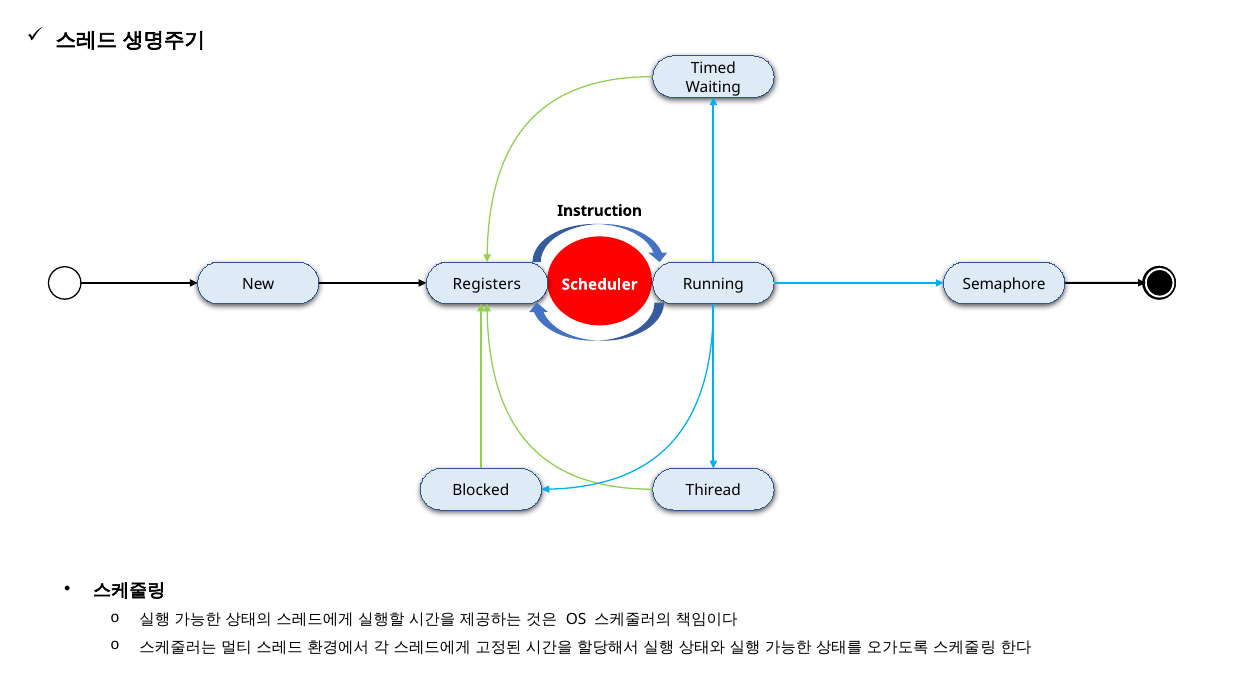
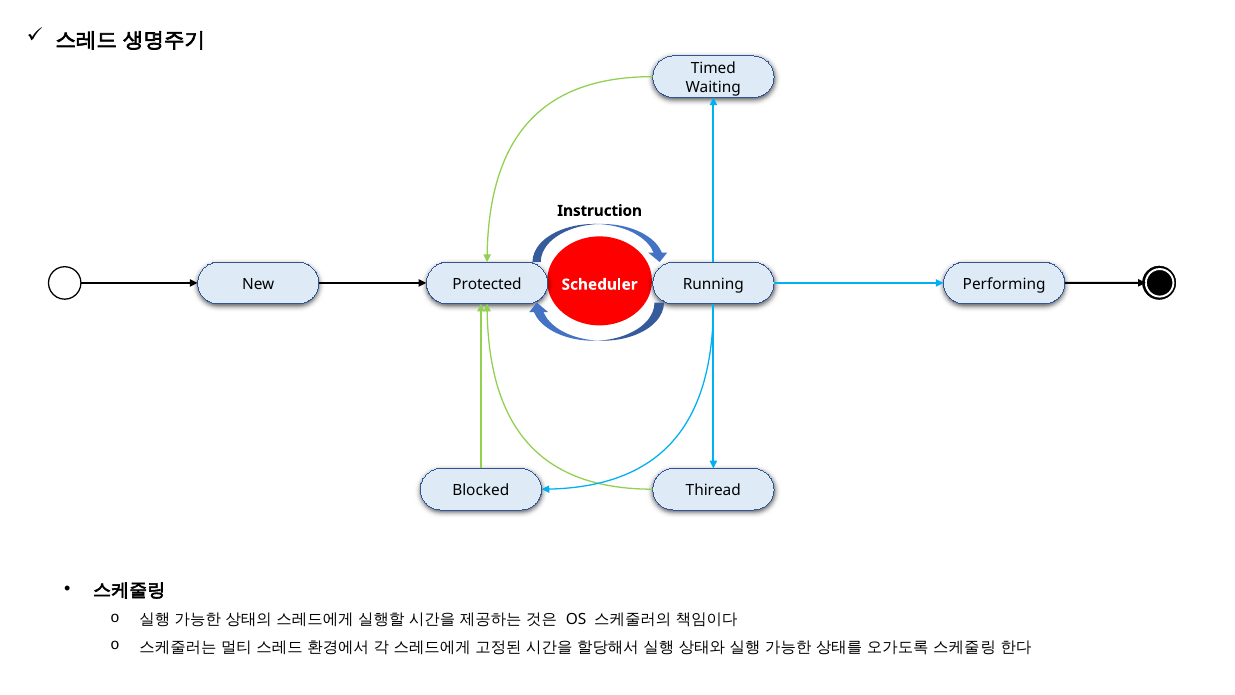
Registers: Registers -> Protected (487, 284)
Semaphore: Semaphore -> Performing (1004, 284)
